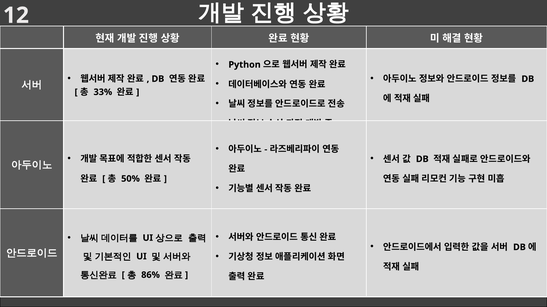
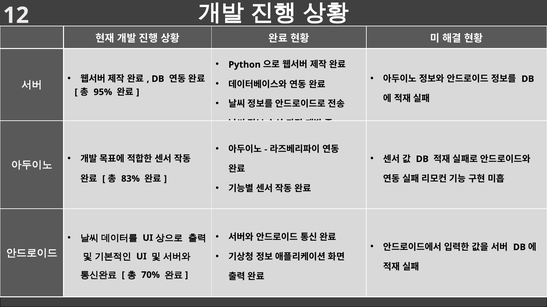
33%: 33% -> 95% (103, 92)
50%: 50% -> 83% (130, 179)
86%: 86% -> 70% (151, 275)
